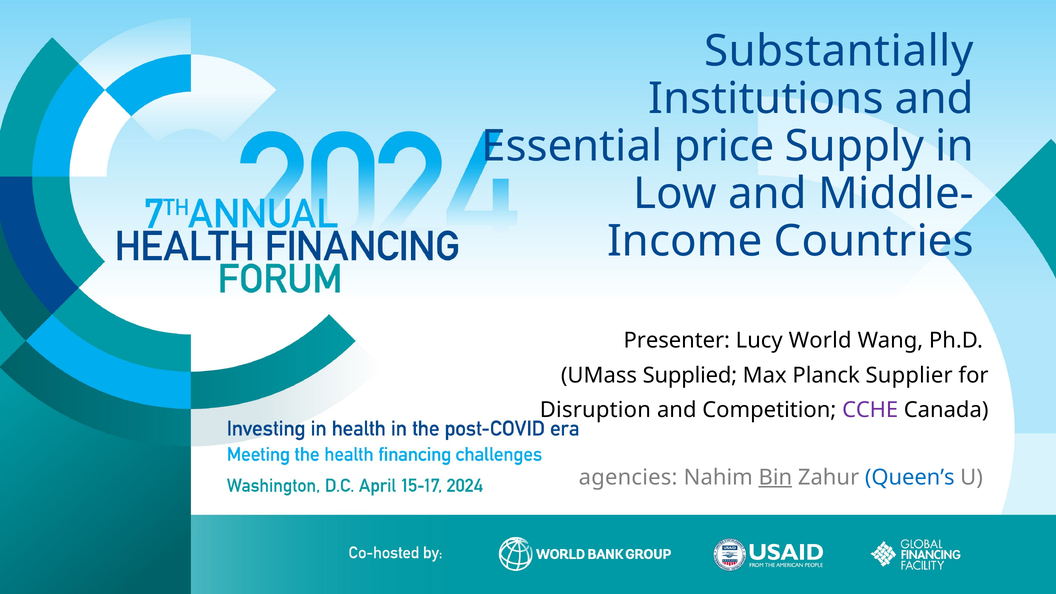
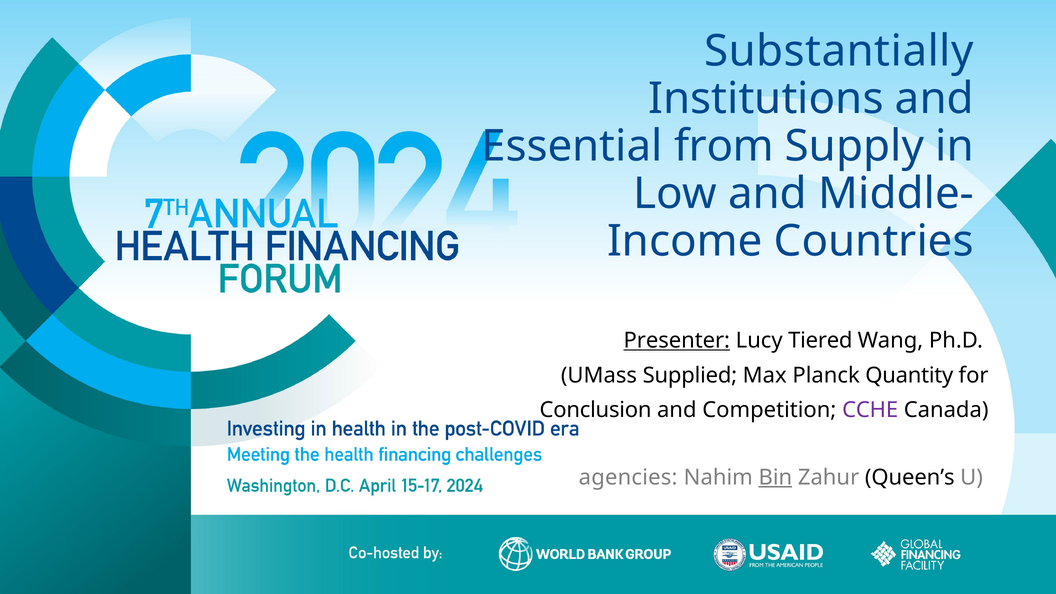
price: price -> from (724, 146)
Presenter underline: none -> present (677, 341)
World: World -> Tiered (820, 341)
Supplier: Supplier -> Quantity (909, 375)
Disruption: Disruption -> Conclusion (596, 410)
Queen’s colour: blue -> black (910, 477)
